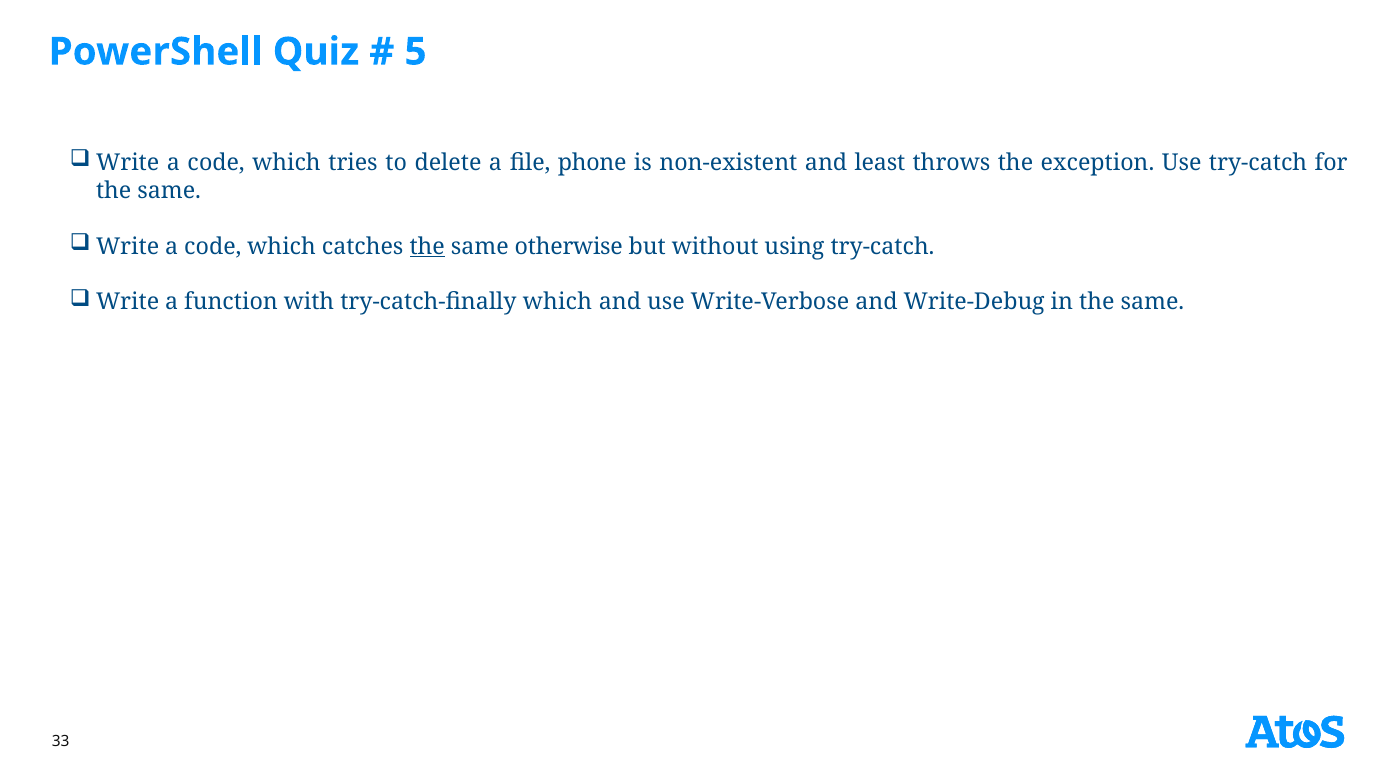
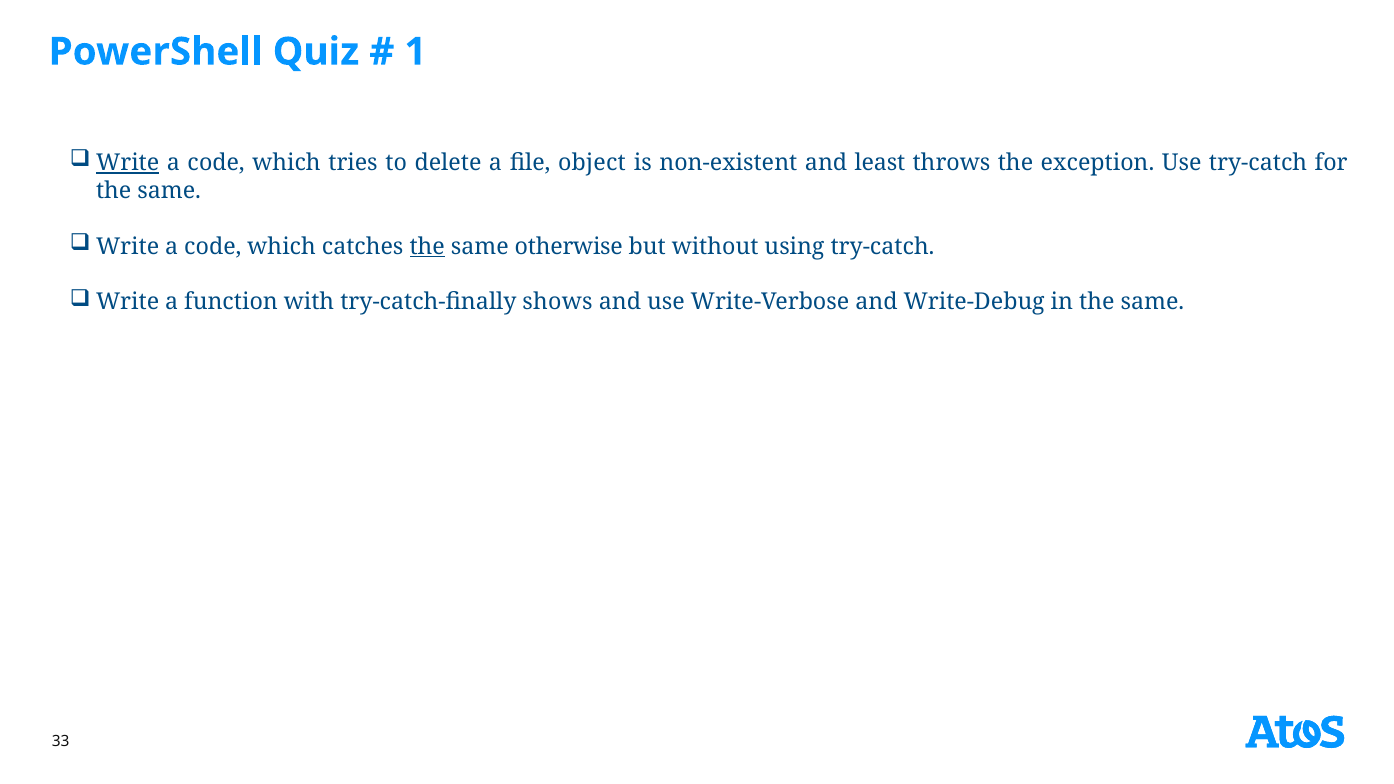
5: 5 -> 1 (415, 52)
Write underline: none -> present (128, 163)
phone: phone -> object (592, 163)
try-catch-finally which: which -> shows (557, 302)
